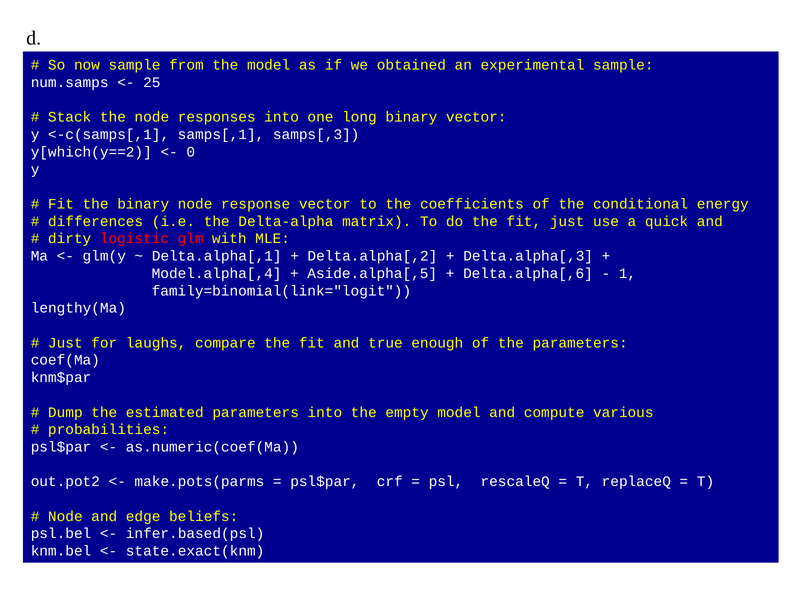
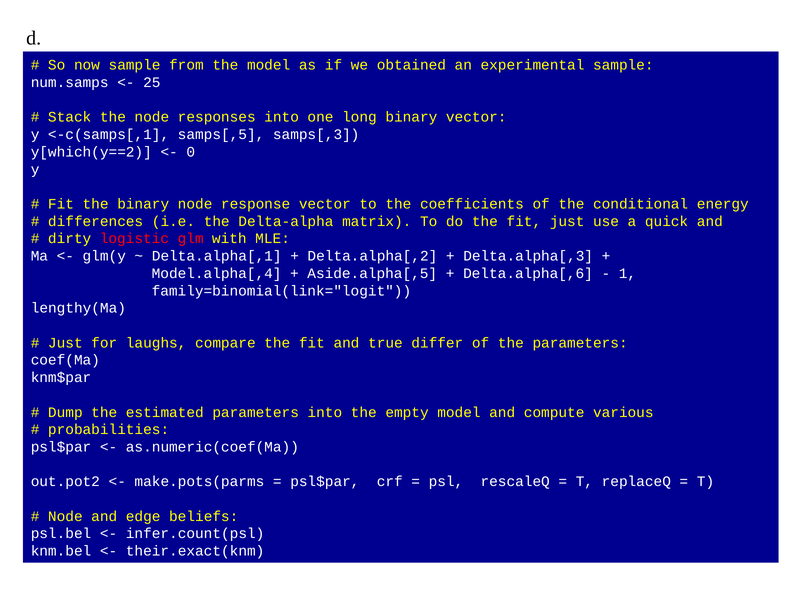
samps[,1: samps[,1 -> samps[,5 (221, 135)
enough: enough -> differ (437, 343)
infer.based(psl: infer.based(psl -> infer.count(psl (195, 534)
state.exact(knm: state.exact(knm -> their.exact(knm (195, 551)
